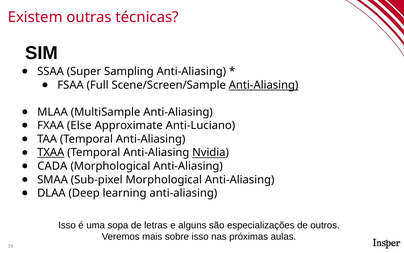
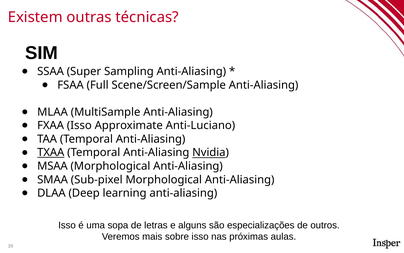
Anti-Aliasing underline: present -> none (264, 85)
FXAA Else: Else -> Isso (79, 125)
CADA: CADA -> MSAA (52, 166)
